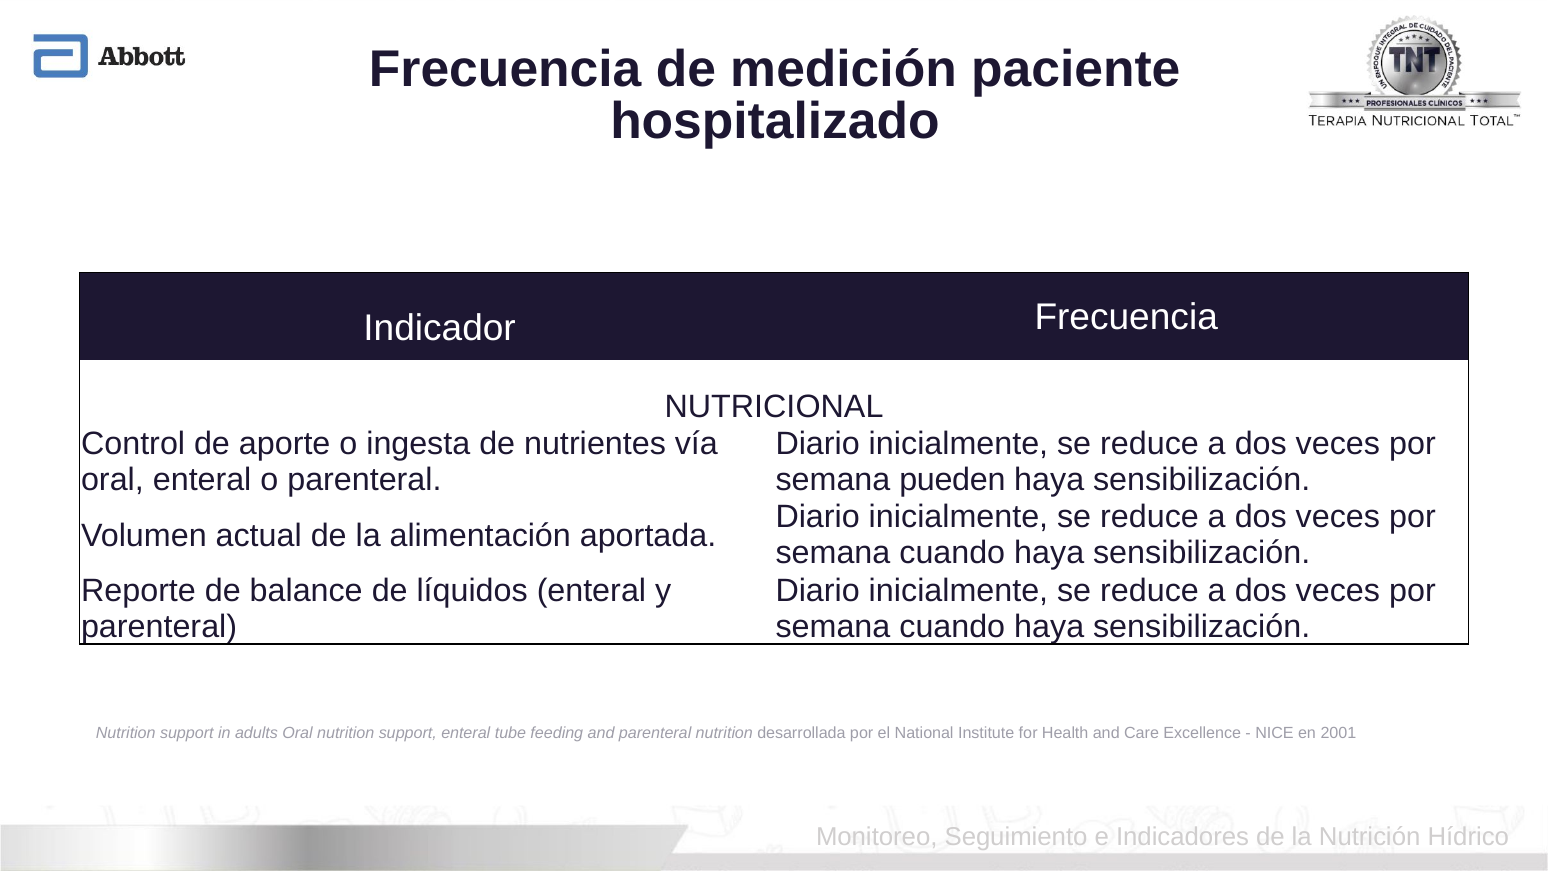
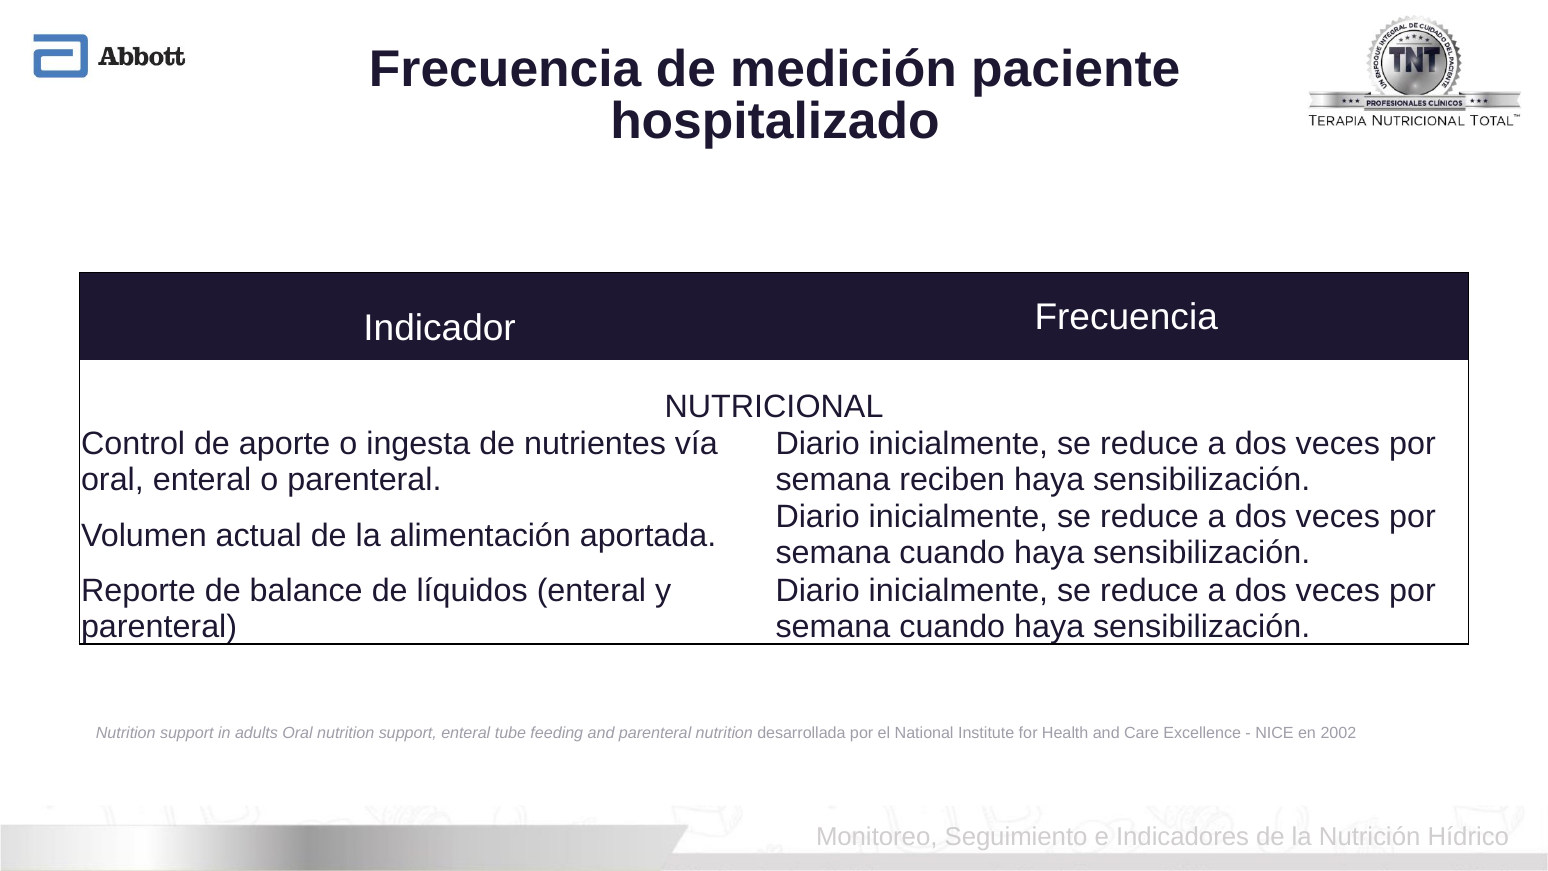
pueden: pueden -> reciben (952, 480)
2001: 2001 -> 2002 (1338, 733)
